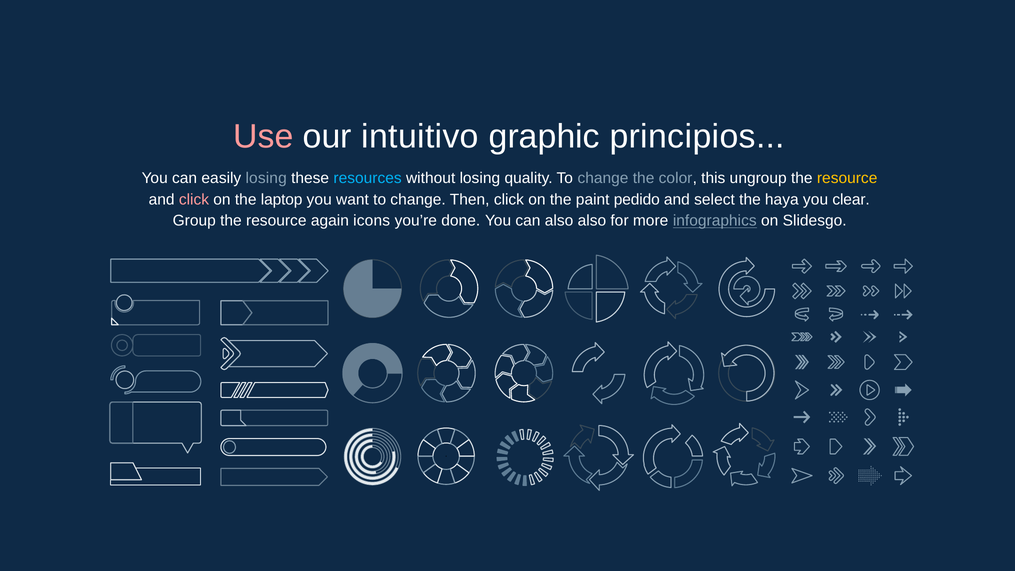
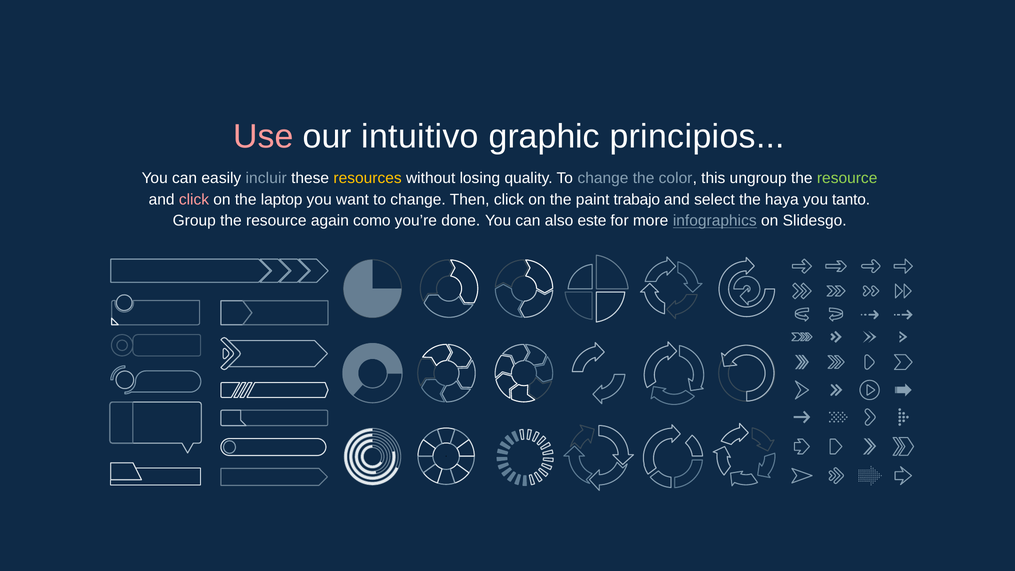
easily losing: losing -> incluir (266, 178)
resources colour: light blue -> yellow (368, 178)
resource colour: yellow -> light green (847, 178)
pedido: pedido -> trabajo (637, 199)
clear: clear -> tanto (851, 199)
icons: icons -> como (372, 221)
also also: also -> este (592, 221)
